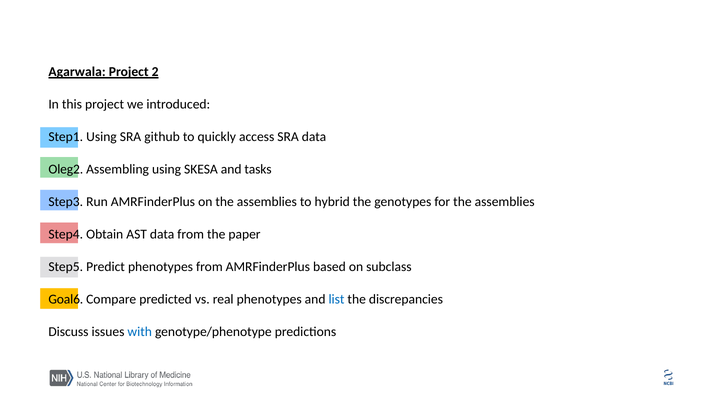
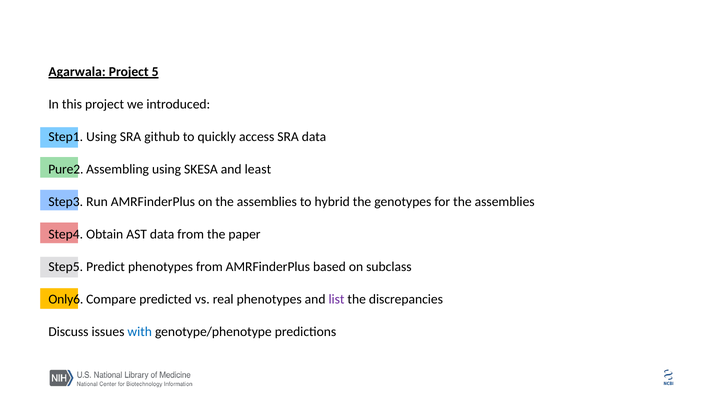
2: 2 -> 5 (155, 72)
Oleg2: Oleg2 -> Pure2 (66, 170)
tasks: tasks -> least (258, 170)
Goal6: Goal6 -> Only6 (66, 300)
list colour: blue -> purple (337, 300)
